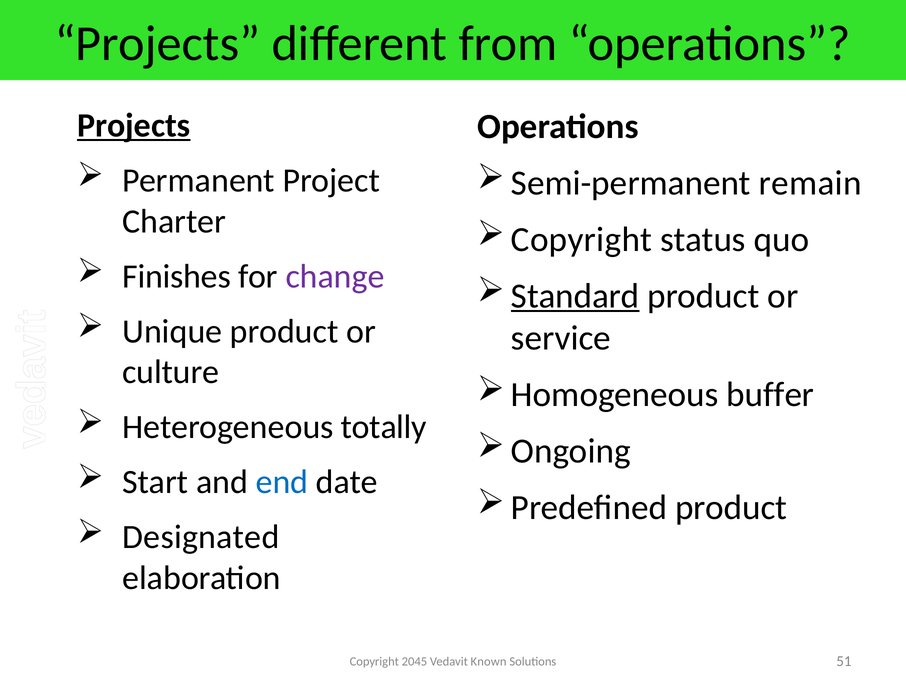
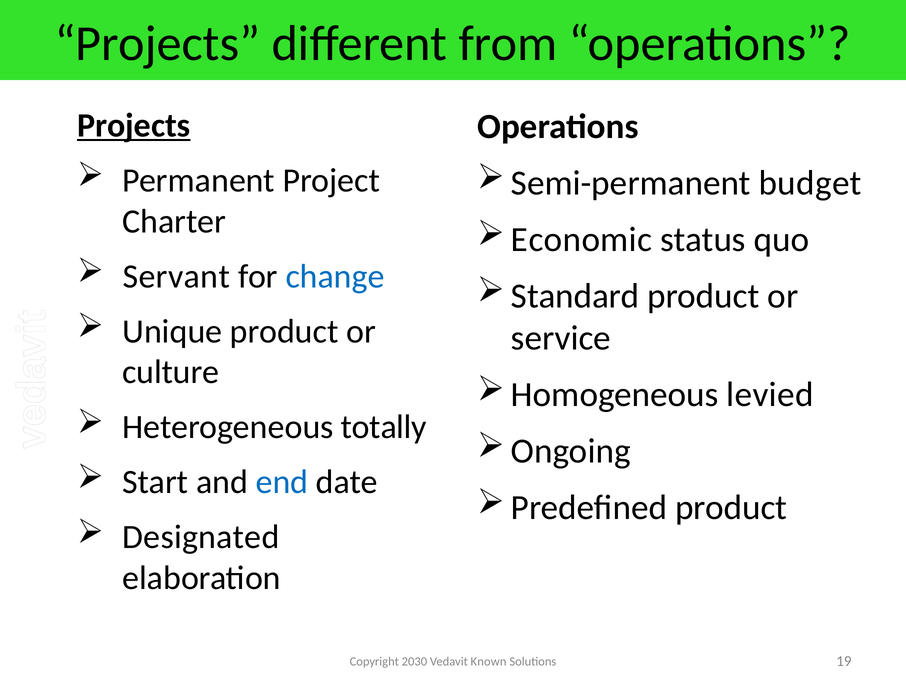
remain: remain -> budget (810, 183)
Copyright: Copyright -> Economic (582, 239)
Finishes: Finishes -> Servant (176, 276)
change colour: purple -> blue (335, 276)
Standard underline: present -> none (575, 296)
buffer: buffer -> levied (770, 394)
2045: 2045 -> 2030 (414, 661)
51: 51 -> 19 (844, 661)
